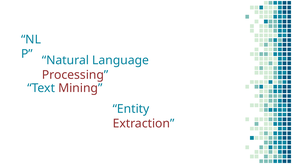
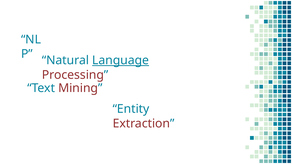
Language underline: none -> present (121, 60)
